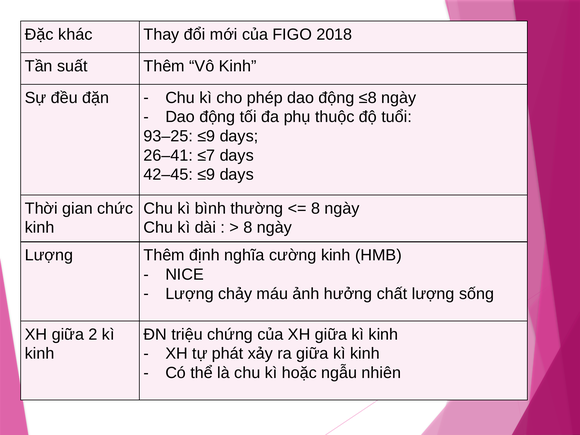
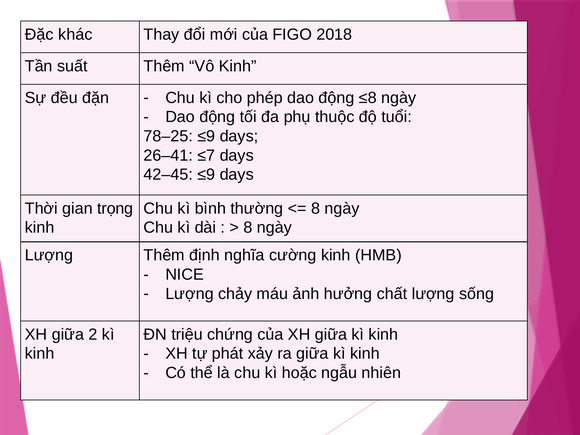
93–25: 93–25 -> 78–25 (168, 136)
chức: chức -> trọng (115, 208)
